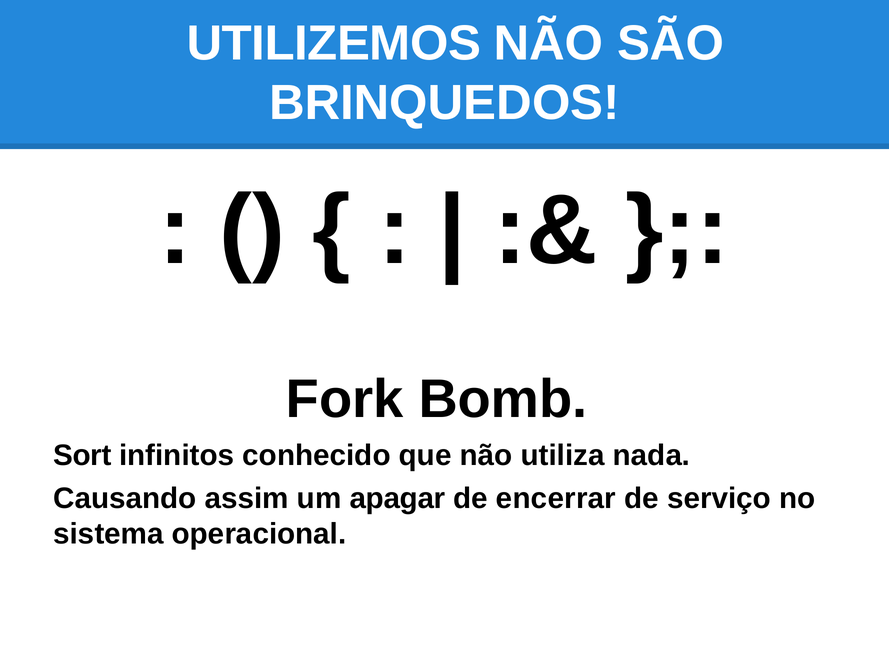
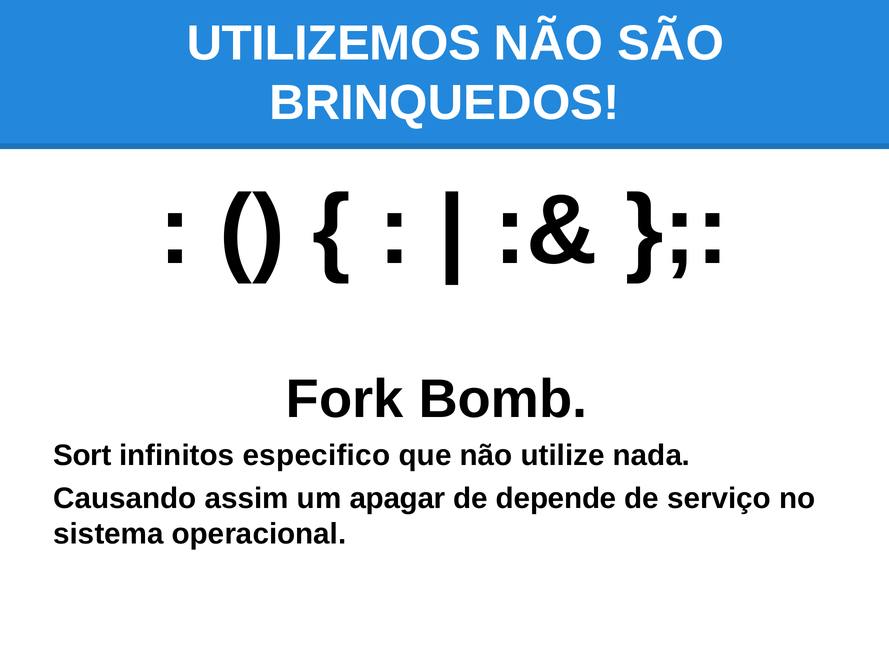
conhecido: conhecido -> especifico (316, 455)
utiliza: utiliza -> utilize (563, 455)
encerrar: encerrar -> depende (556, 498)
